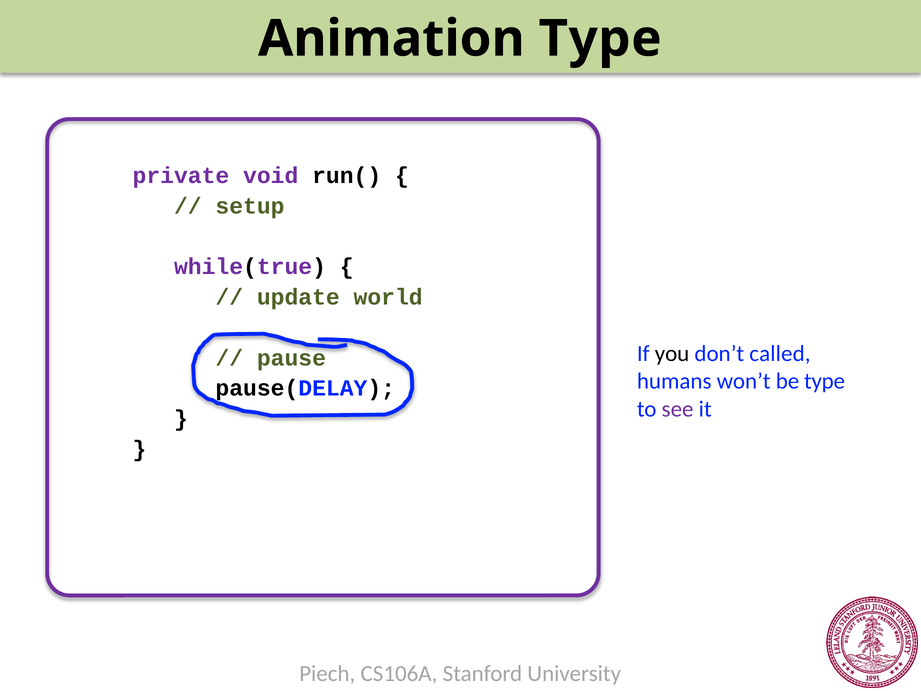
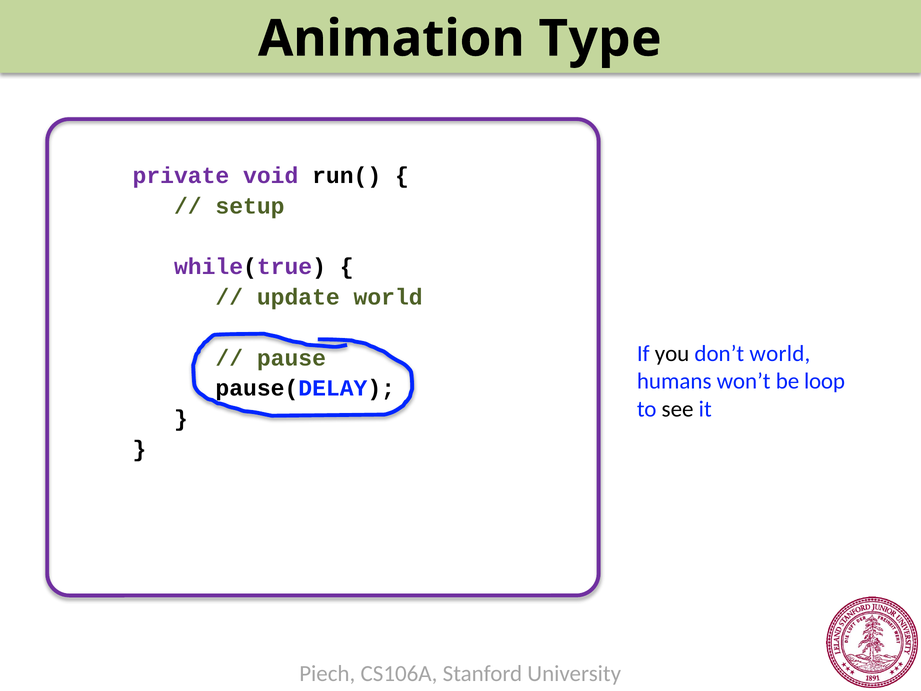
don’t called: called -> world (780, 354)
be type: type -> loop (825, 381)
see colour: purple -> black (678, 409)
